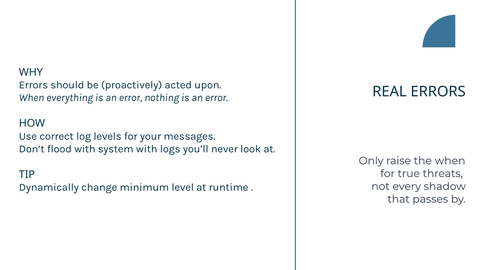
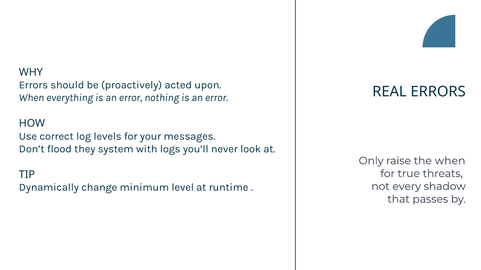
flood with: with -> they (85, 149)
